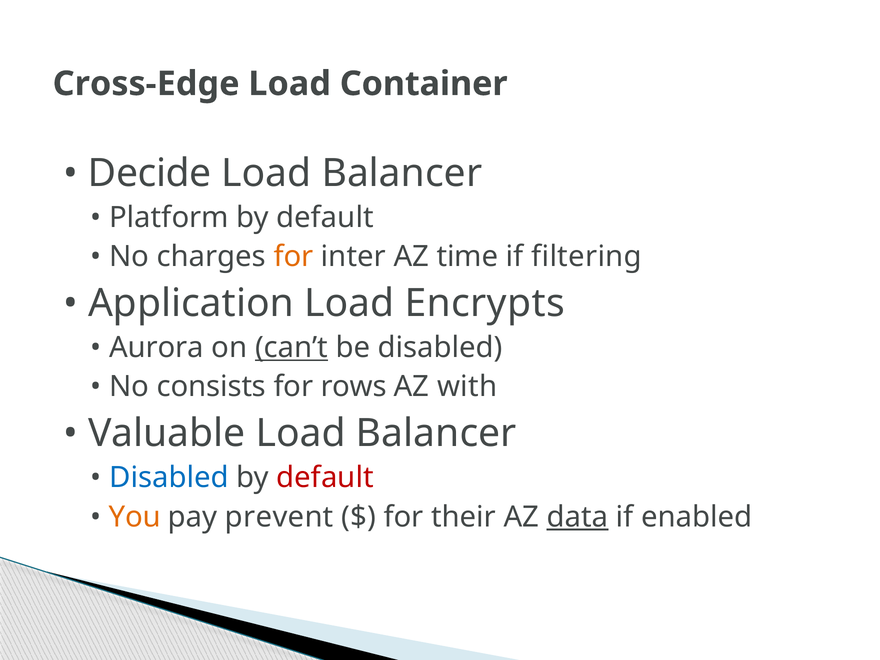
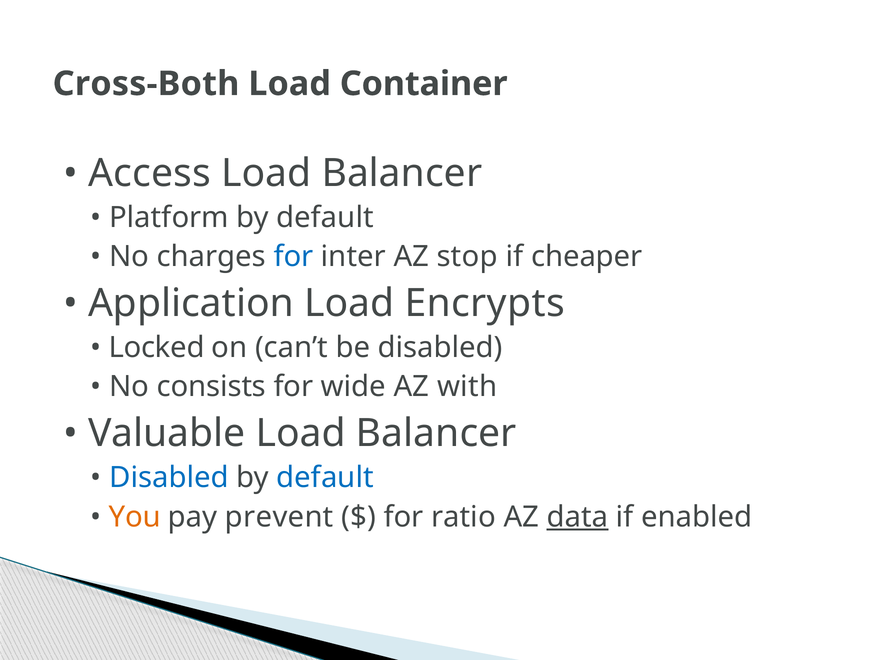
Cross-Edge: Cross-Edge -> Cross-Both (146, 84)
Decide: Decide -> Access (149, 173)
for colour: orange -> blue (293, 257)
time: time -> stop (467, 257)
filtering: filtering -> cheaper (587, 257)
Aurora: Aurora -> Locked (157, 348)
can’t underline: present -> none (291, 348)
rows: rows -> wide (353, 387)
default colour: red -> blue (325, 478)
their: their -> ratio (463, 517)
